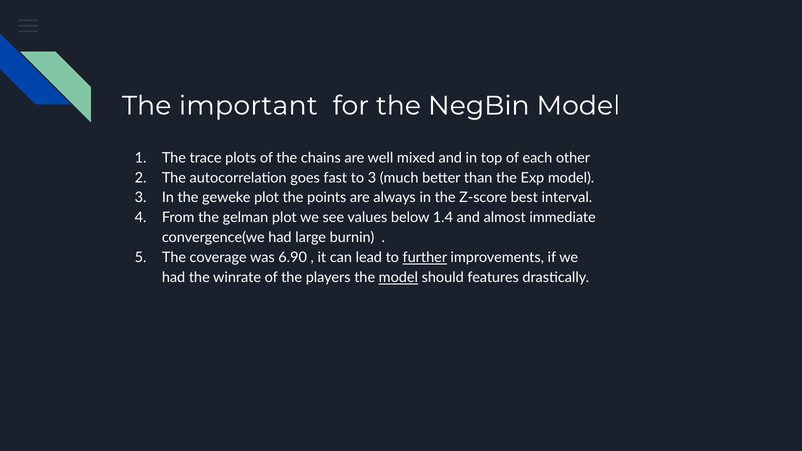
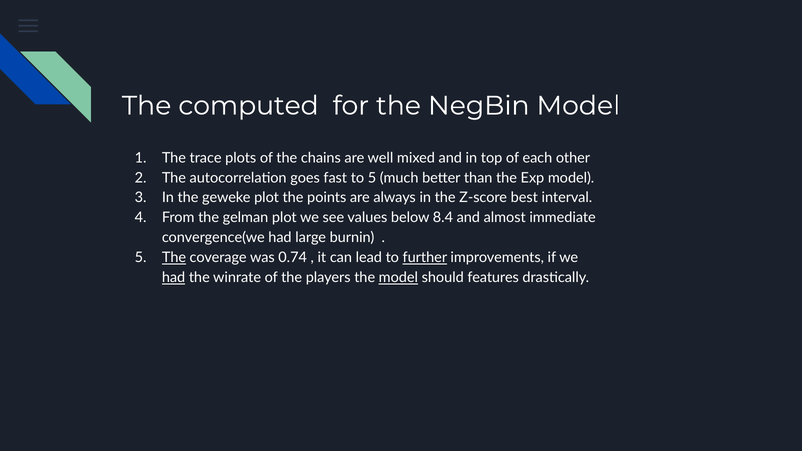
important: important -> computed (249, 106)
to 3: 3 -> 5 (372, 178)
1.4: 1.4 -> 8.4 (443, 218)
The underline: none -> present (174, 258)
6.90: 6.90 -> 0.74 (293, 258)
had underline: none -> present (174, 278)
